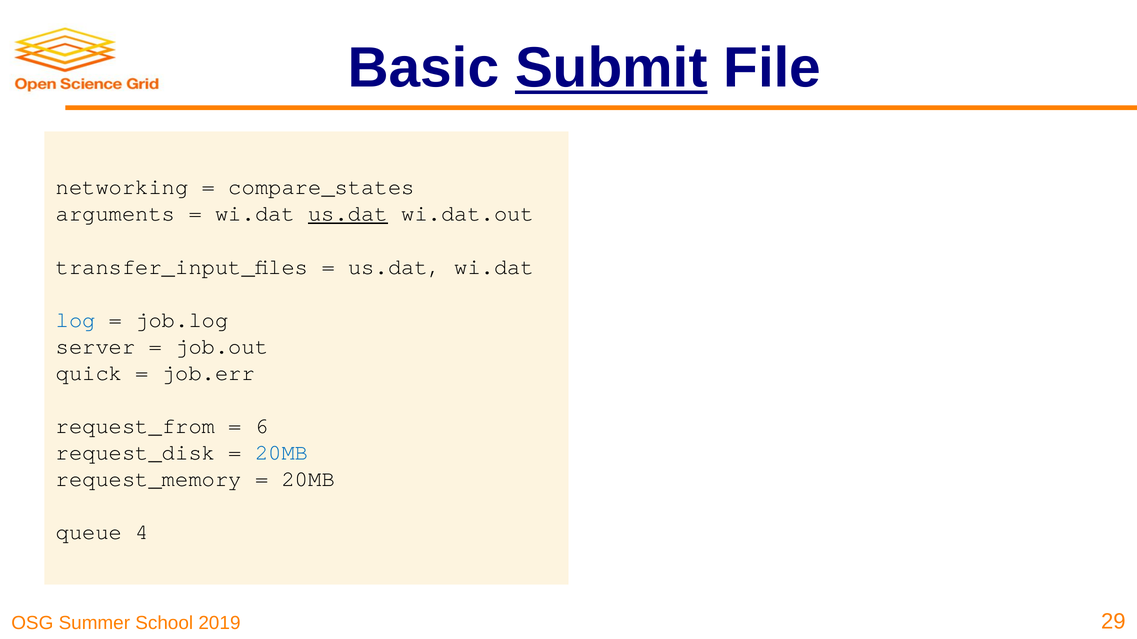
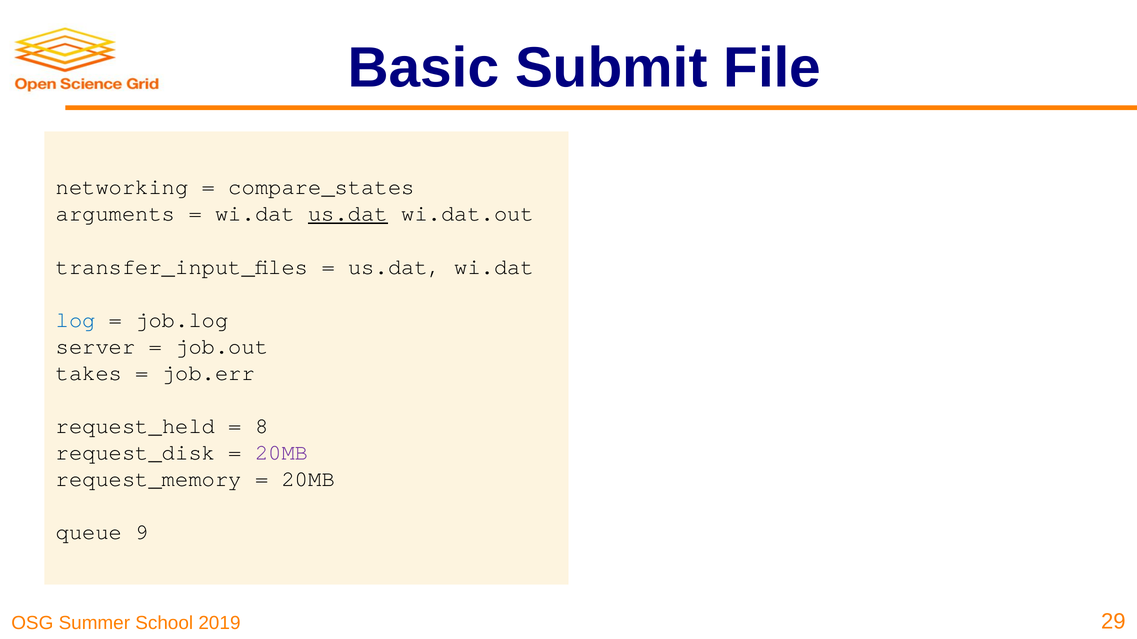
Submit underline: present -> none (611, 68)
quick: quick -> takes (89, 373)
request_from: request_from -> request_held (135, 426)
6: 6 -> 8 (262, 426)
20MB colour: blue -> purple (282, 453)
4: 4 -> 9 (142, 532)
